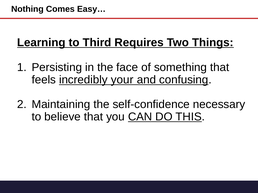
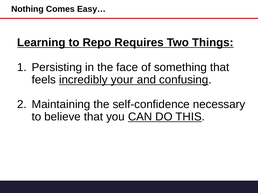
Third: Third -> Repo (97, 43)
